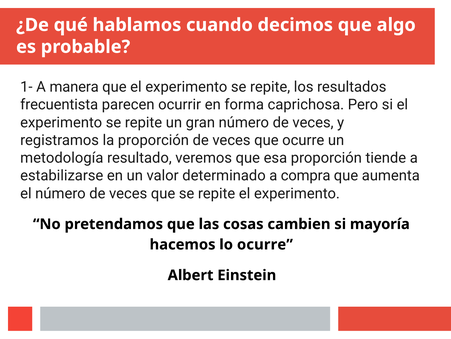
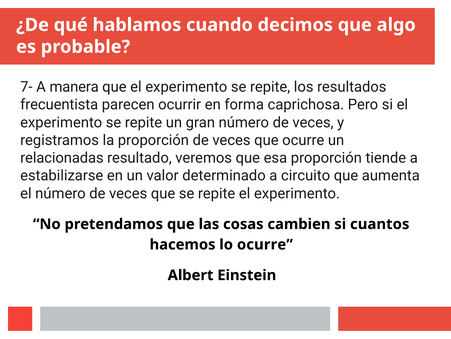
1-: 1- -> 7- (26, 87)
metodología: metodología -> relacionadas (62, 158)
compra: compra -> circuito (306, 175)
mayoría: mayoría -> cuantos (380, 224)
